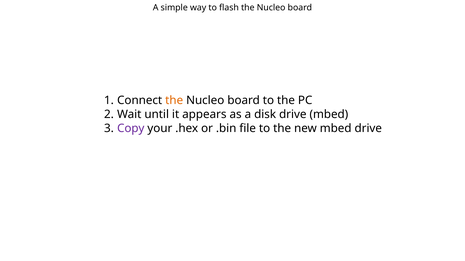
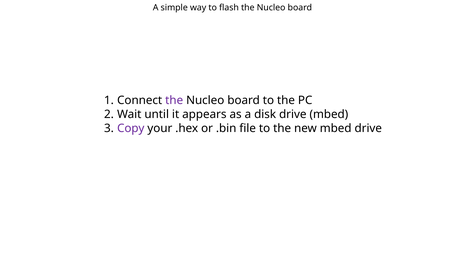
the colour: orange -> purple (174, 101)
